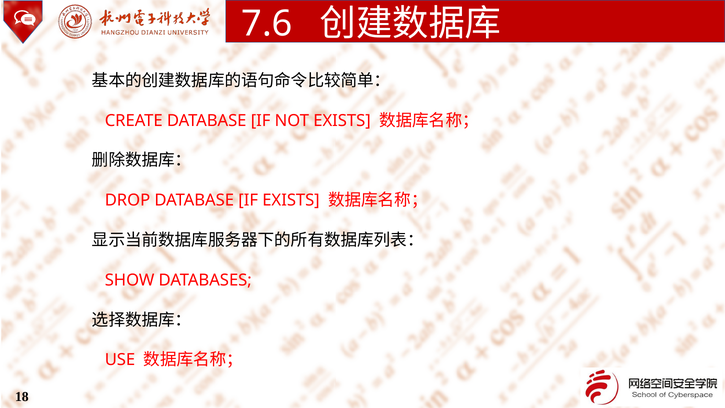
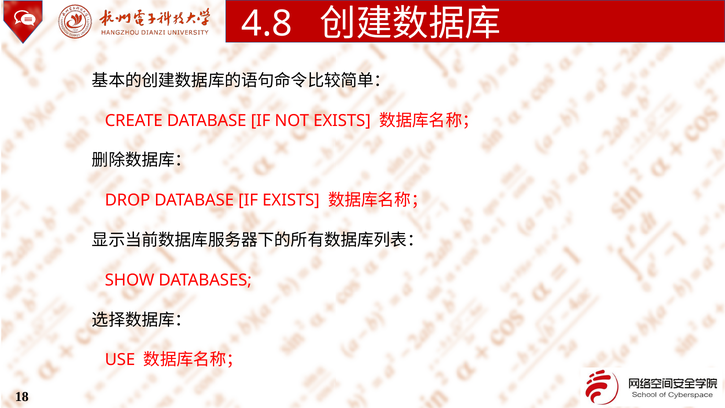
7.6: 7.6 -> 4.8 (267, 24)
